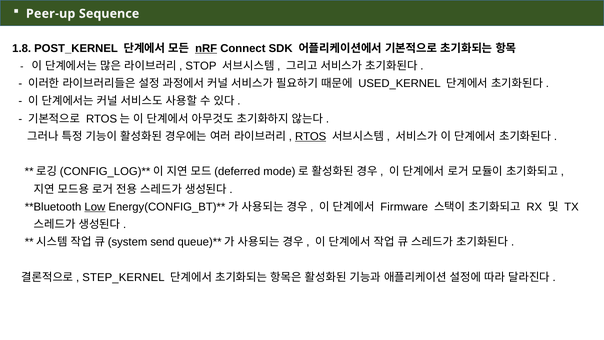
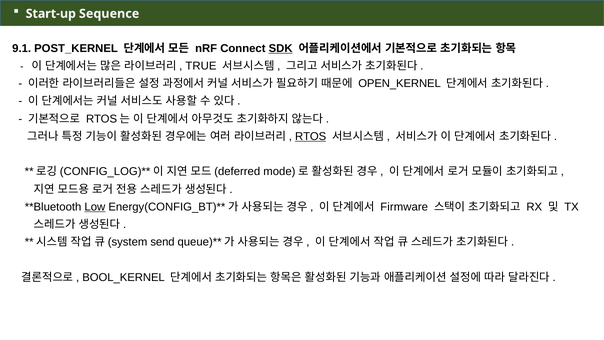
Peer-up: Peer-up -> Start-up (51, 14)
1.8: 1.8 -> 9.1 (22, 48)
nRF underline: present -> none (206, 48)
SDK underline: none -> present (281, 48)
STOP: STOP -> TRUE (201, 66)
USED_KERNEL: USED_KERNEL -> OPEN_KERNEL (400, 83)
STEP_KERNEL: STEP_KERNEL -> BOOL_KERNEL (124, 277)
